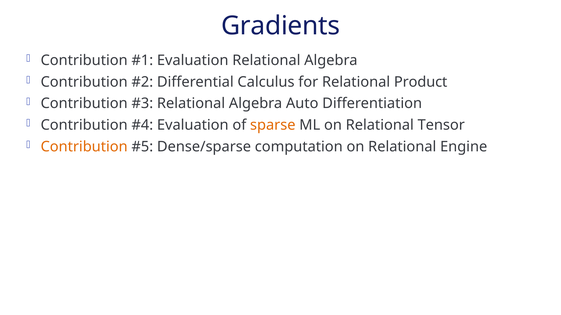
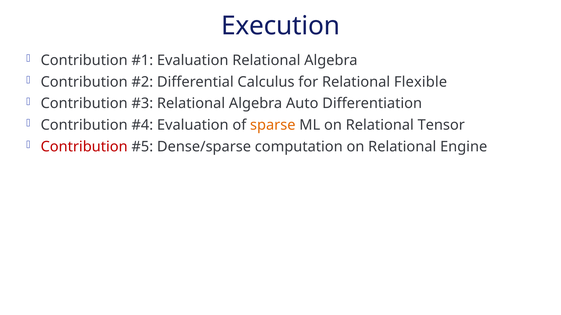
Gradients: Gradients -> Execution (281, 26)
Product: Product -> Flexible (421, 82)
Contribution colour: orange -> red (84, 147)
